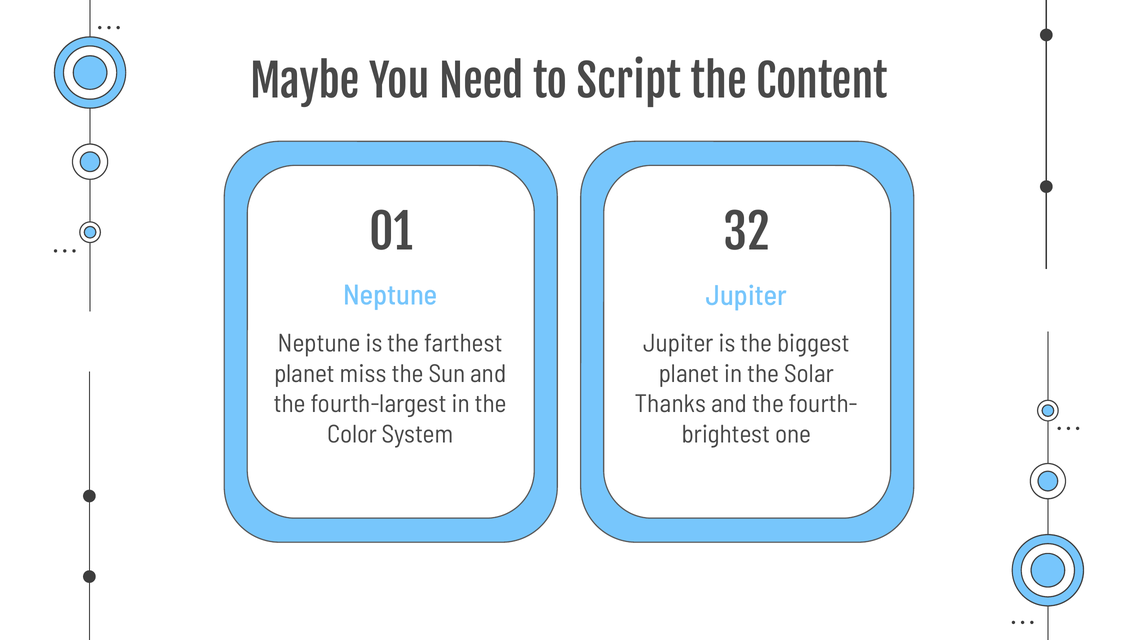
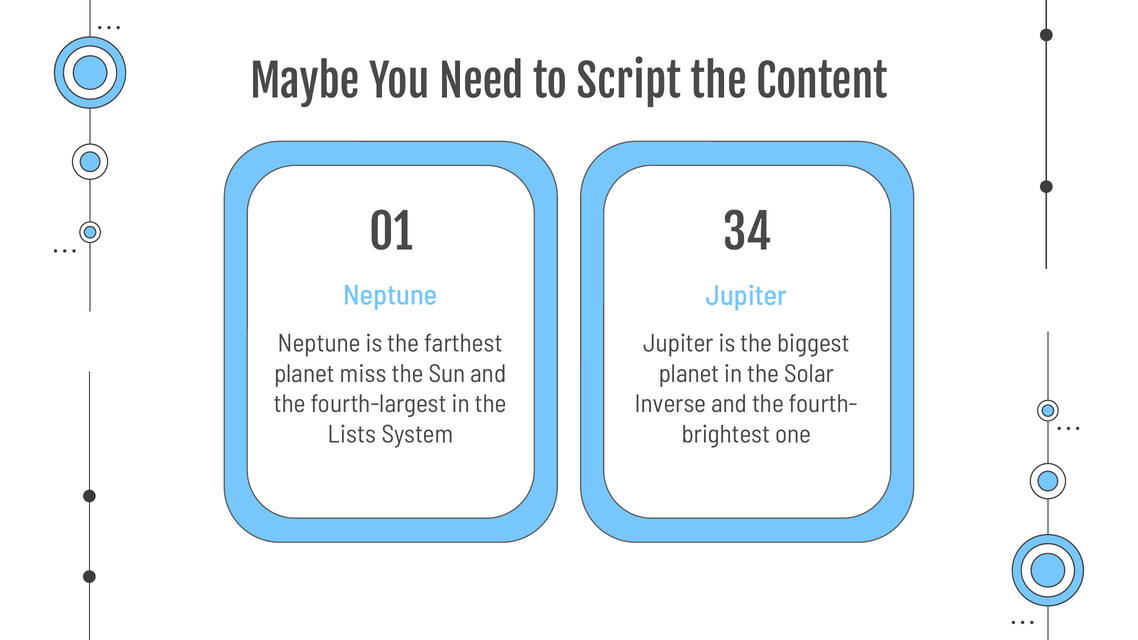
32: 32 -> 34 (747, 234)
Thanks: Thanks -> Inverse (671, 404)
Color: Color -> Lists (352, 435)
